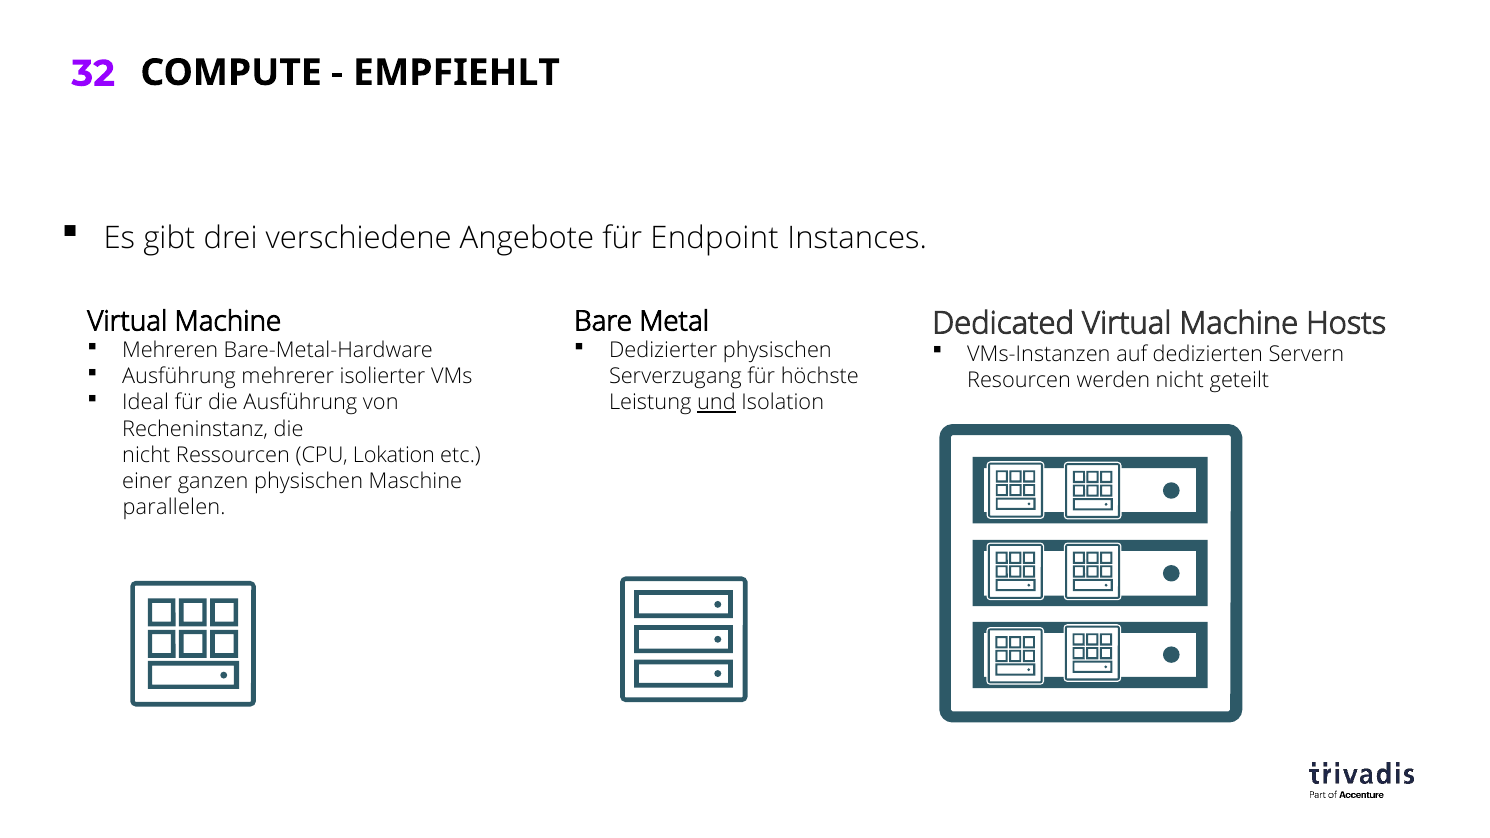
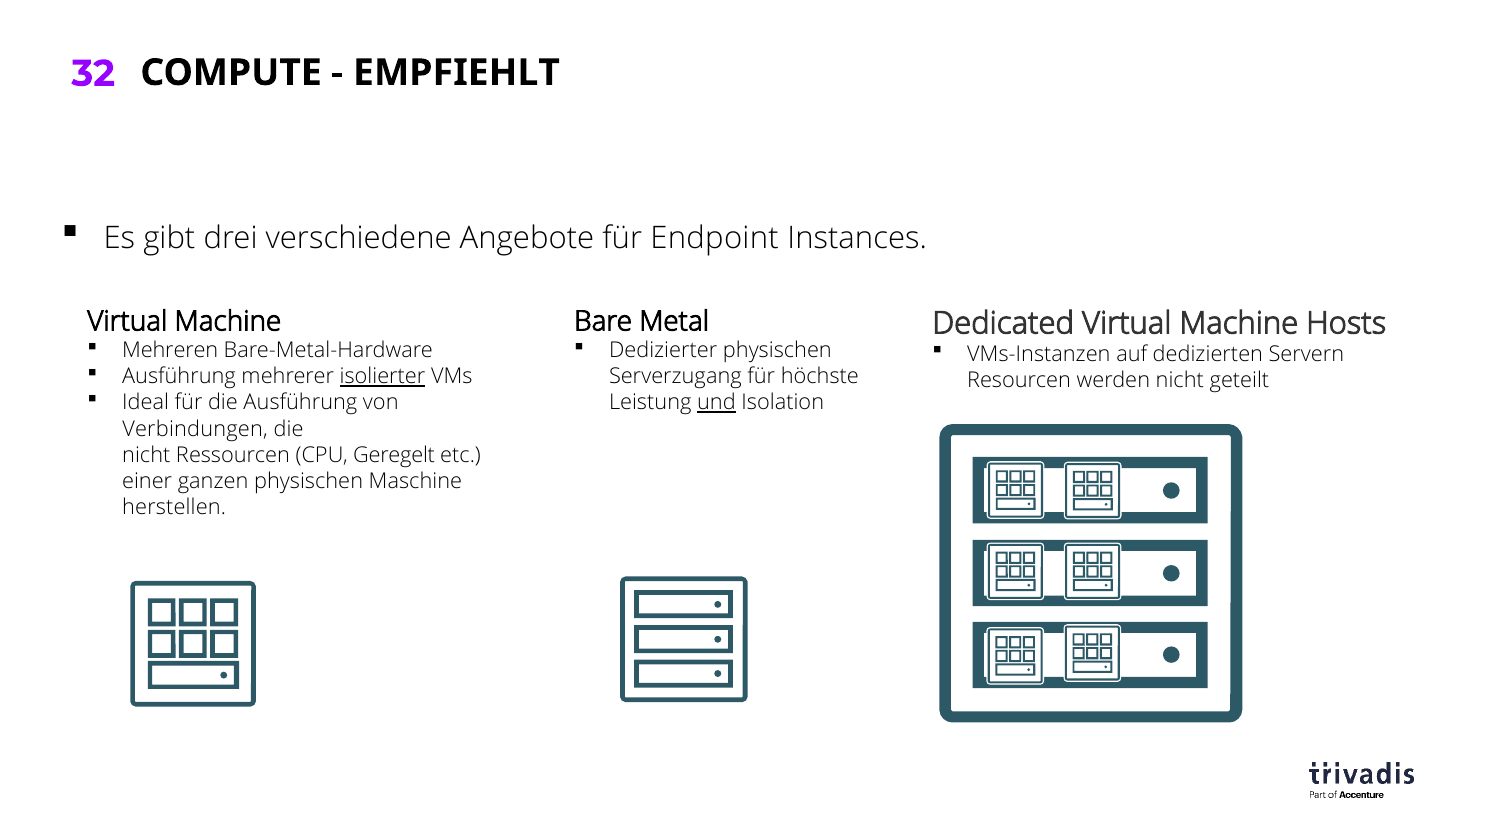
isolierter underline: none -> present (383, 377)
Recheninstanz: Recheninstanz -> Verbindungen (195, 429)
Lokation: Lokation -> Geregelt (394, 455)
parallelen: parallelen -> herstellen (174, 507)
